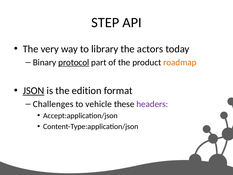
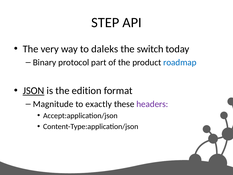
library: library -> daleks (105, 49)
actors: actors -> switch (150, 49)
protocol underline: present -> none (74, 62)
roadmap colour: orange -> blue (180, 62)
Challenges: Challenges -> Magnitude (53, 104)
vehicle: vehicle -> exactly (99, 104)
